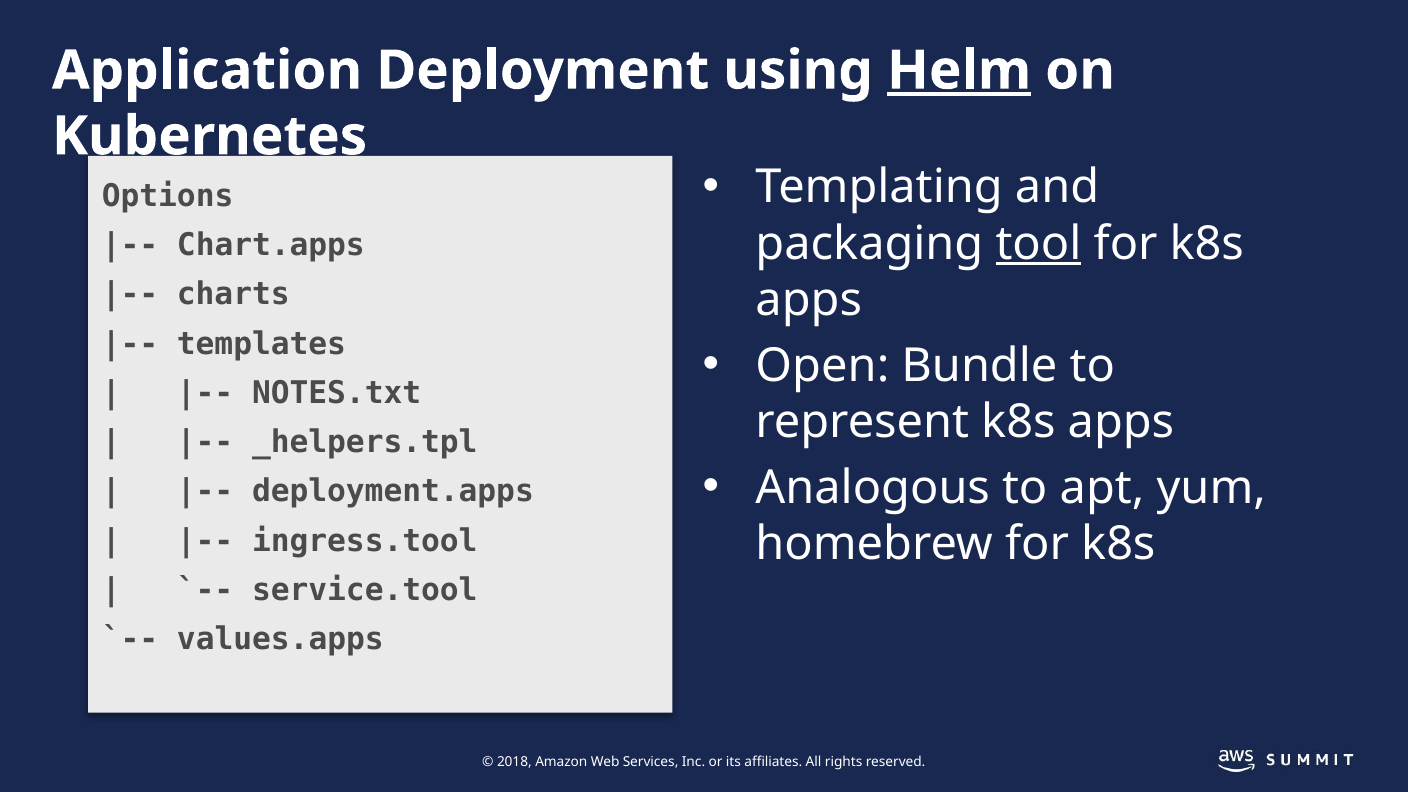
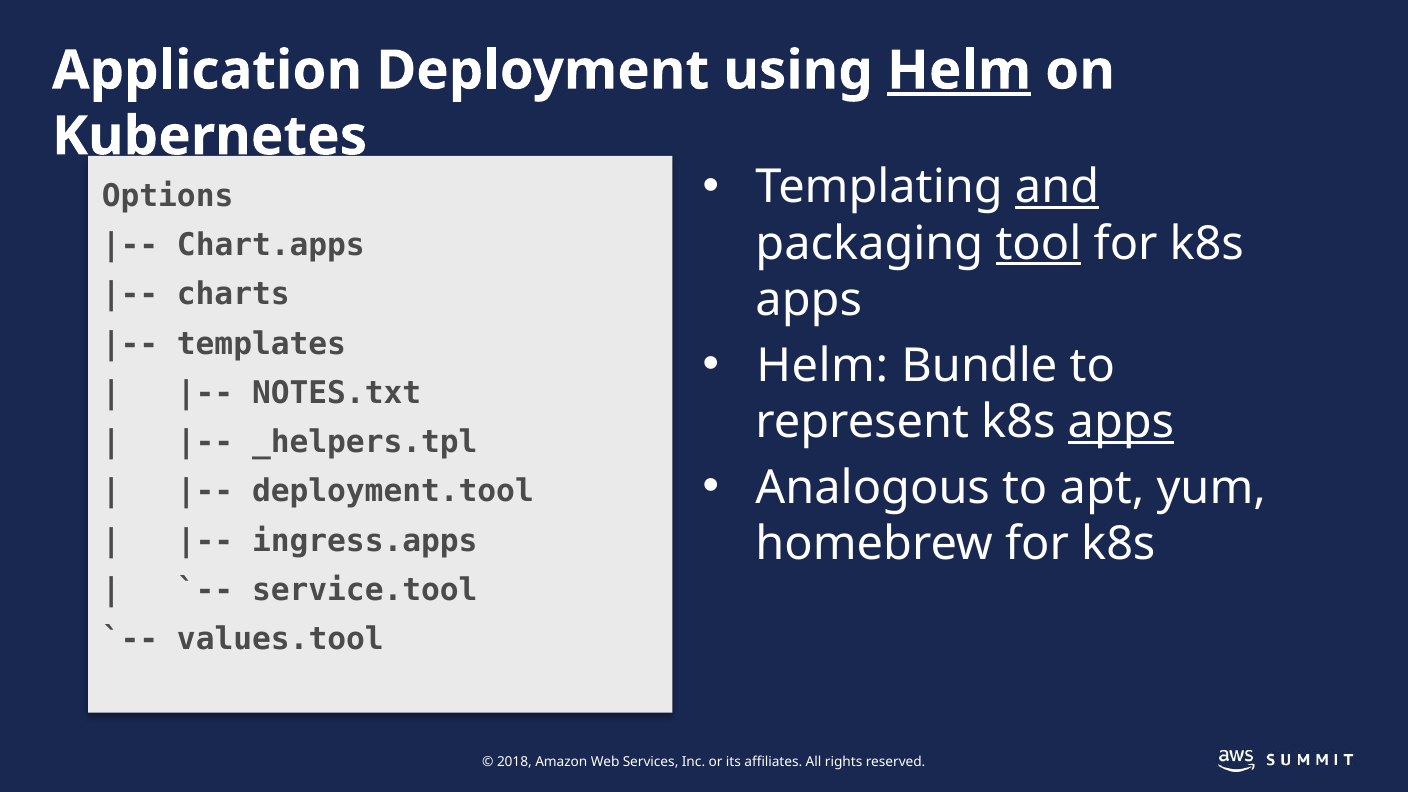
and underline: none -> present (1057, 187)
Open: Open -> Helm (822, 366)
apps underline: none -> present (1121, 422)
deployment.apps: deployment.apps -> deployment.tool (393, 492)
ingress.tool: ingress.tool -> ingress.apps (365, 541)
values.apps: values.apps -> values.tool (280, 639)
